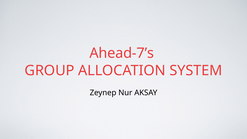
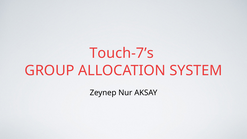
Ahead-7’s: Ahead-7’s -> Touch-7’s (122, 53)
